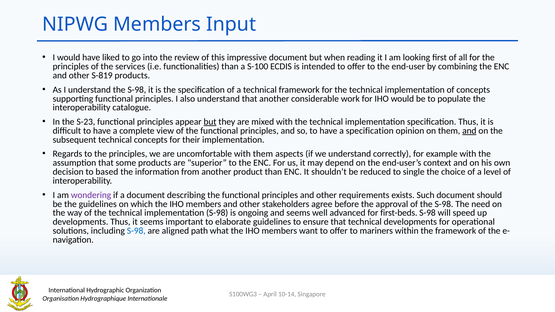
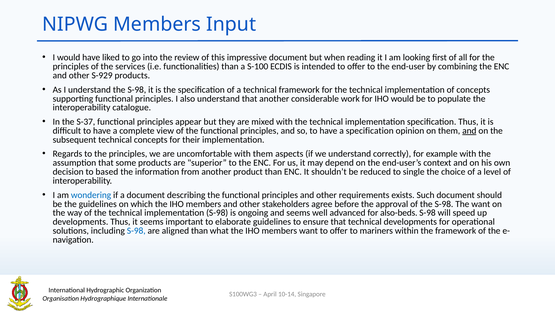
S-819: S-819 -> S-929 (102, 76)
S-23: S-23 -> S-37 (86, 122)
but underline: present -> none (210, 122)
wondering colour: purple -> blue (91, 195)
The need: need -> want (481, 204)
first-beds: first-beds -> also-beds (399, 213)
aligned path: path -> than (200, 231)
